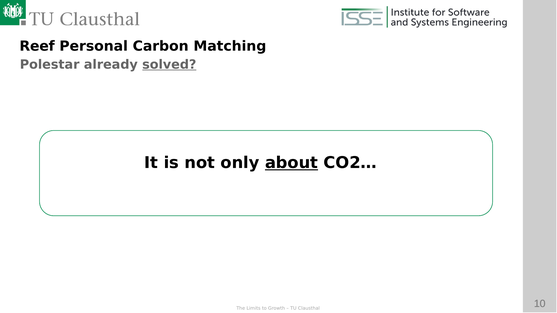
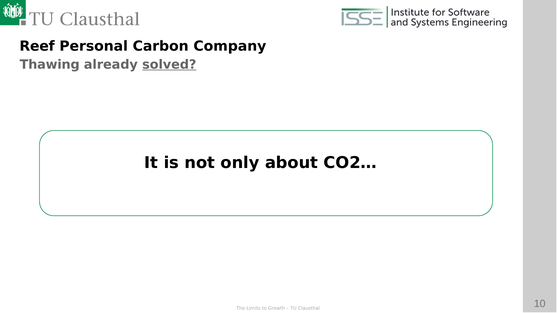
Matching: Matching -> Company (230, 46)
Polestar: Polestar -> Thawing (50, 65)
about underline: present -> none (292, 163)
